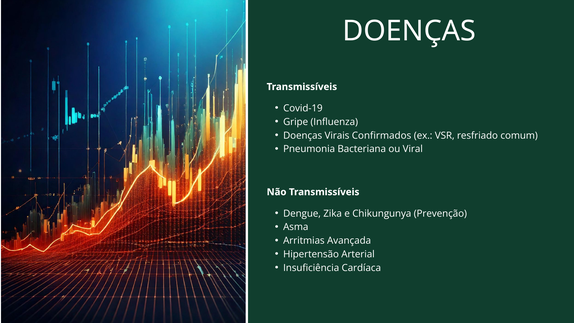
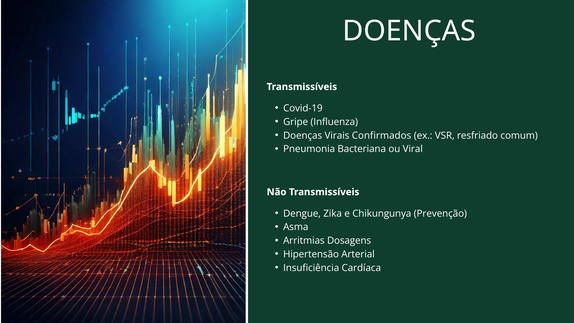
Avançada: Avançada -> Dosagens (349, 241)
